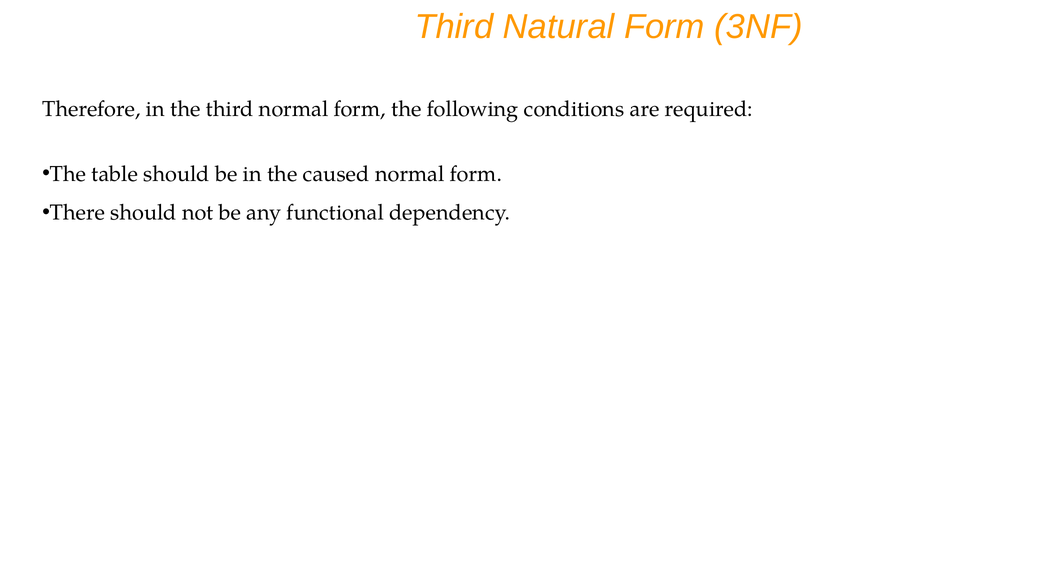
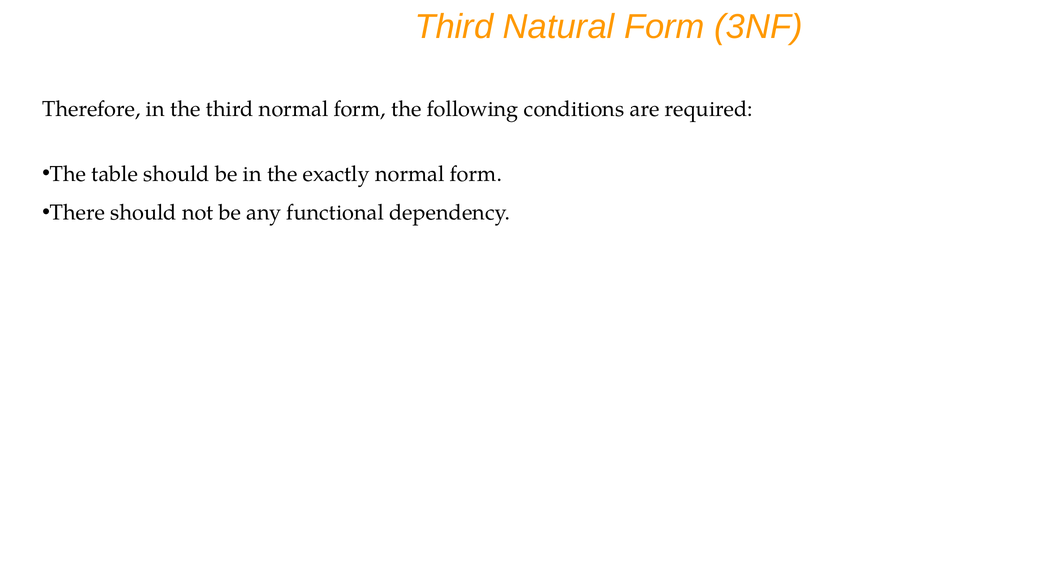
caused: caused -> exactly (336, 174)
